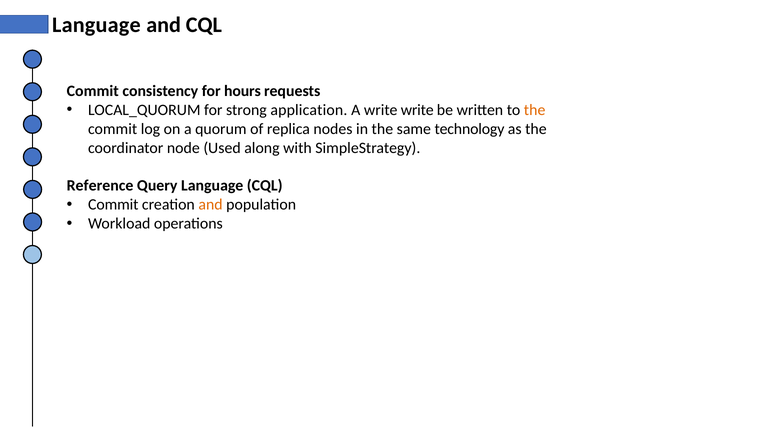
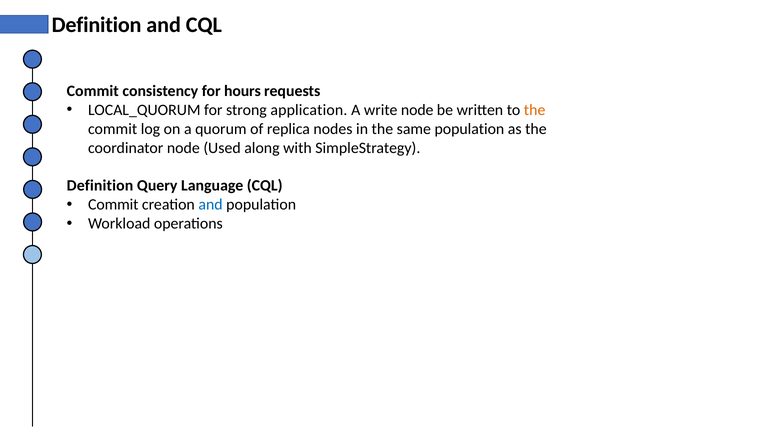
Language: Language -> Definition (97, 25)
write write: write -> node (417, 110)
same technology: technology -> population (469, 129)
Reference: Reference -> Definition (100, 186)
and colour: orange -> blue (211, 205)
